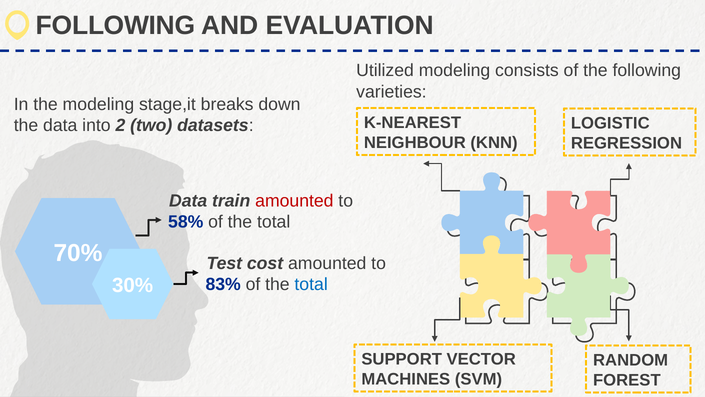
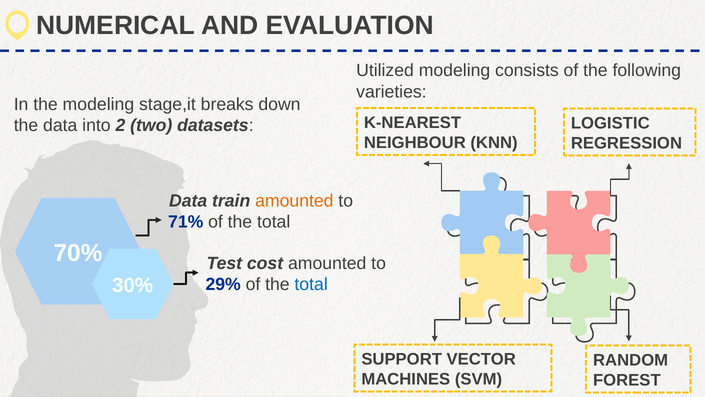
FOLLOWING: FOLLOWING -> NUMERICAL (116, 26)
amounted colour: red -> orange (294, 201)
58%: 58% -> 71% (186, 222)
83%: 83% -> 29% (223, 284)
